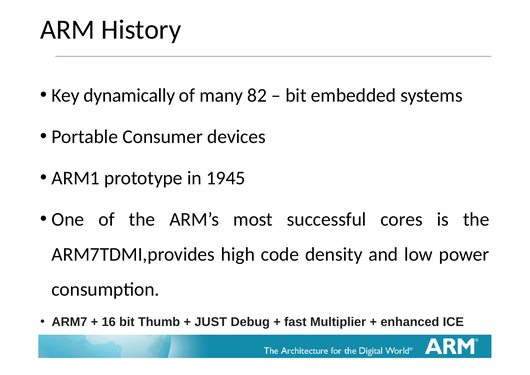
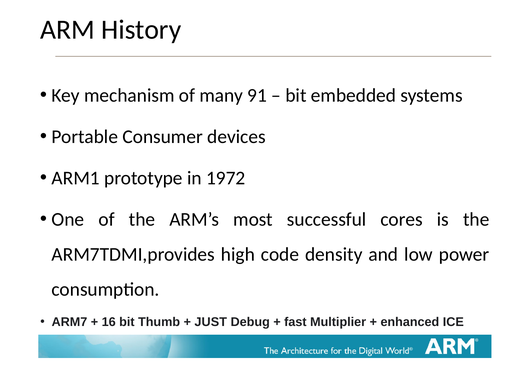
dynamically: dynamically -> mechanism (129, 95)
82: 82 -> 91 (257, 95)
1945: 1945 -> 1972 (226, 178)
